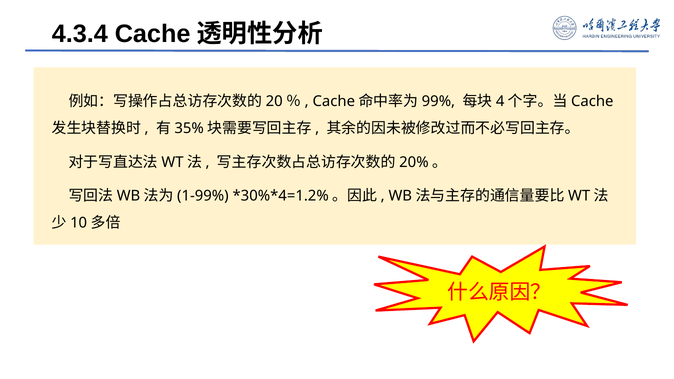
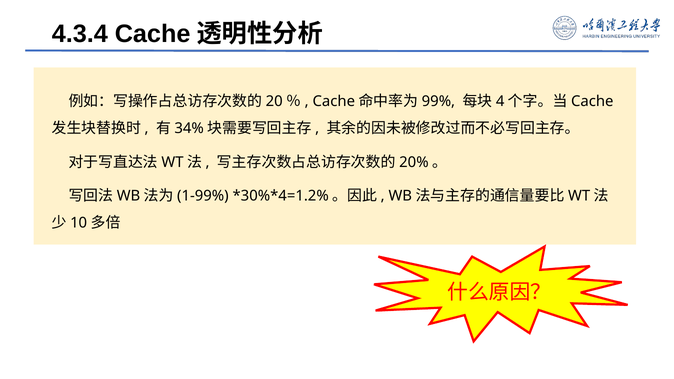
35%: 35% -> 34% (189, 128)
